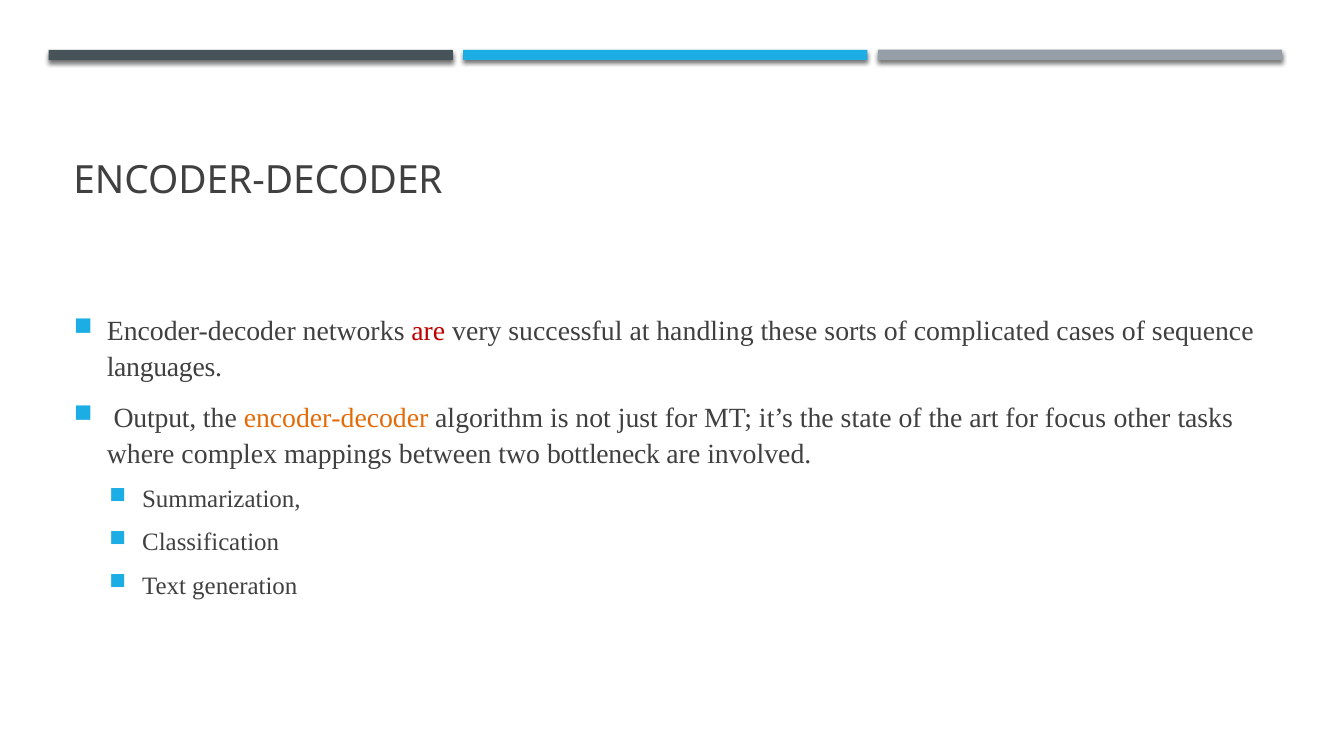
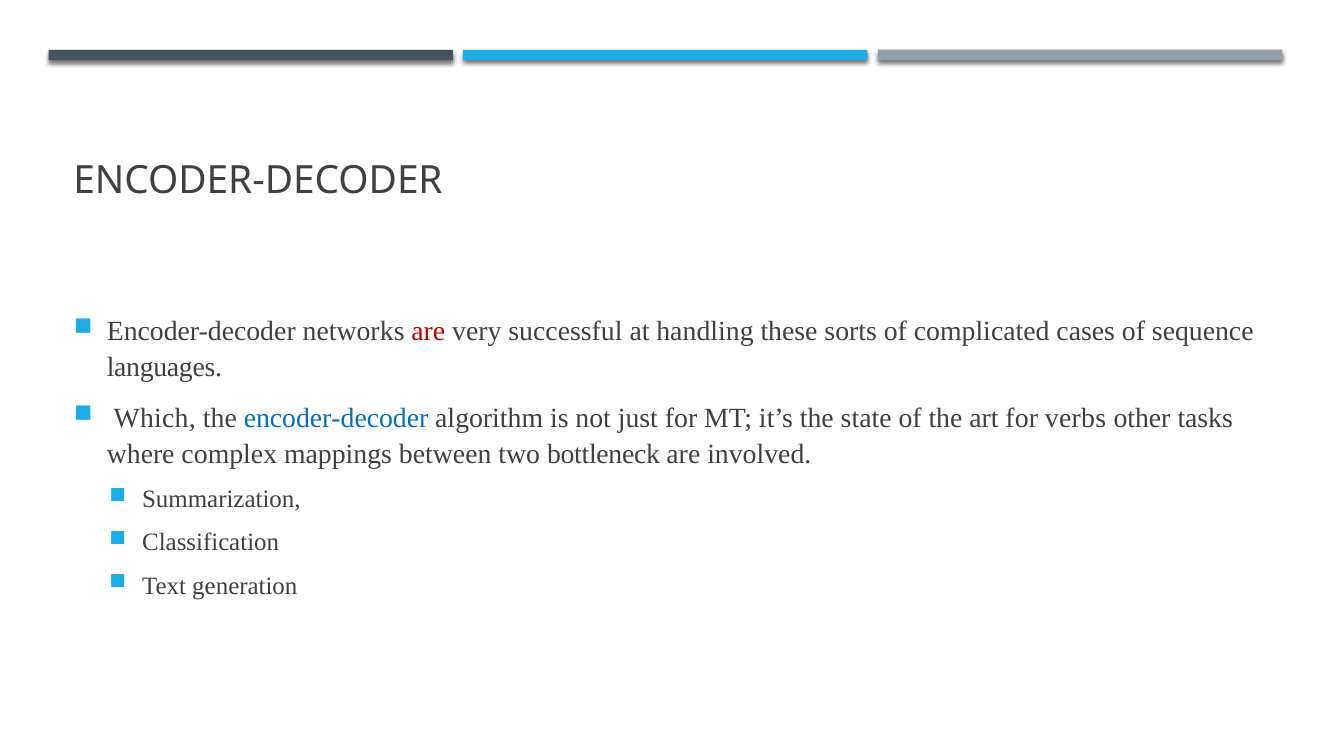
Output: Output -> Which (155, 418)
encoder-decoder colour: orange -> blue (336, 418)
focus: focus -> verbs (1076, 418)
